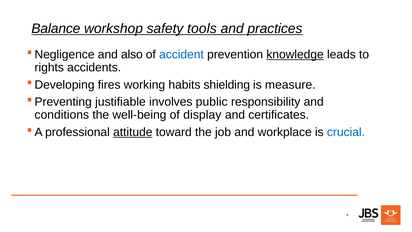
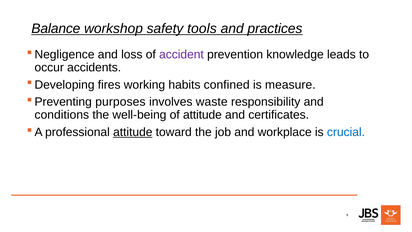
also: also -> loss (132, 54)
accident colour: blue -> purple (181, 54)
knowledge underline: present -> none (295, 54)
rights: rights -> occur (49, 67)
shielding: shielding -> confined (227, 85)
justifiable: justifiable -> purposes (120, 102)
public: public -> waste (212, 102)
of display: display -> attitude (202, 115)
